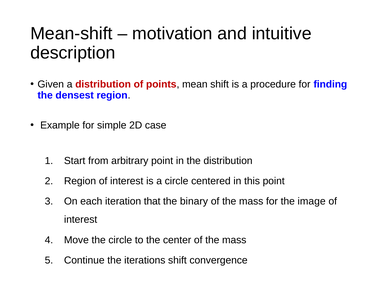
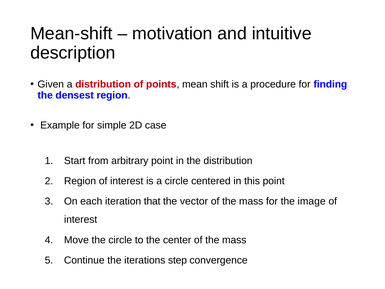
binary: binary -> vector (194, 201)
iterations shift: shift -> step (177, 260)
